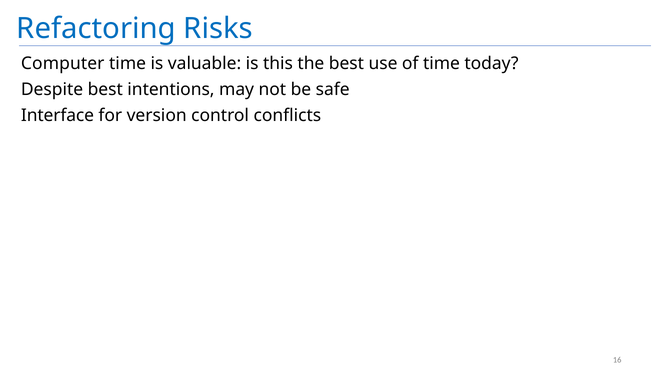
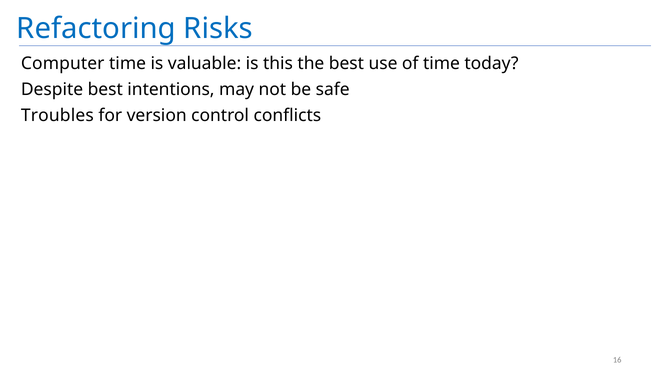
Interface: Interface -> Troubles (57, 115)
